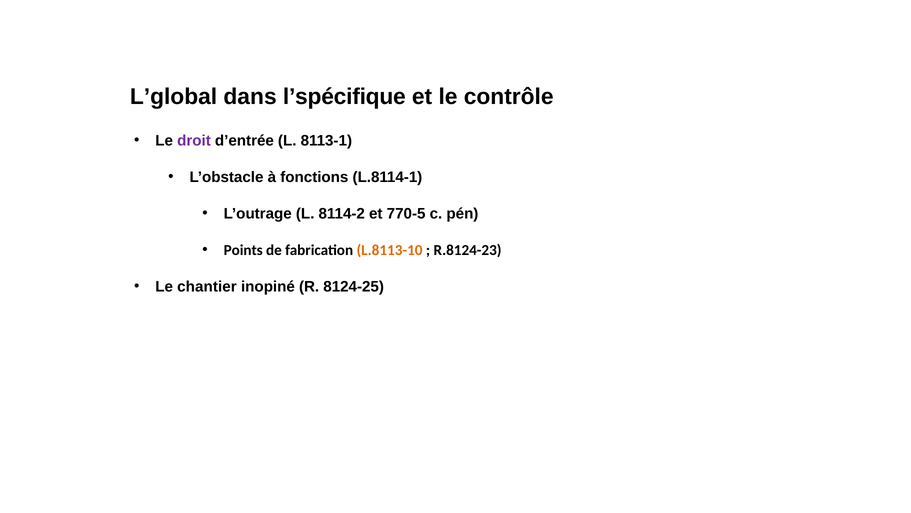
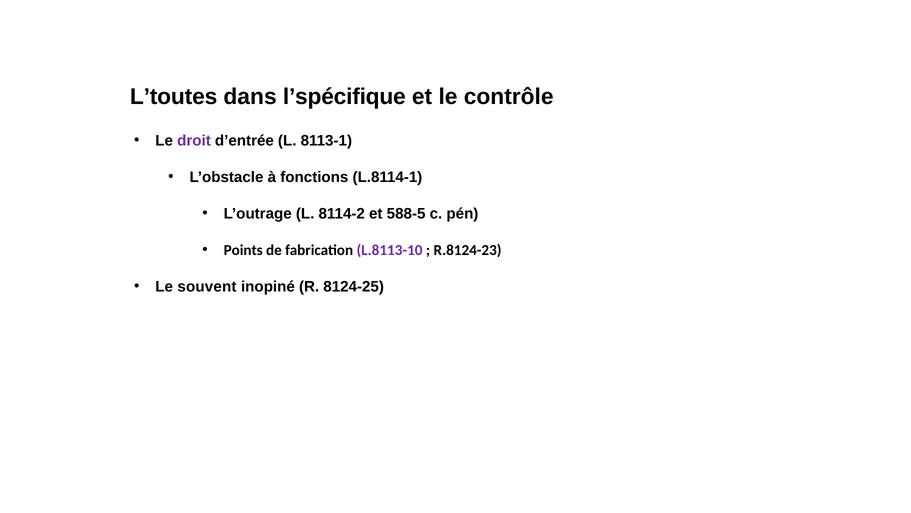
L’global: L’global -> L’toutes (174, 97)
770-5: 770-5 -> 588-5 (406, 213)
L.8113-10 colour: orange -> purple (390, 250)
chantier: chantier -> souvent (207, 286)
